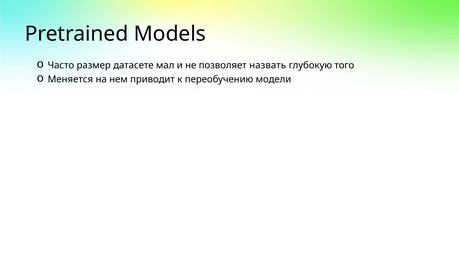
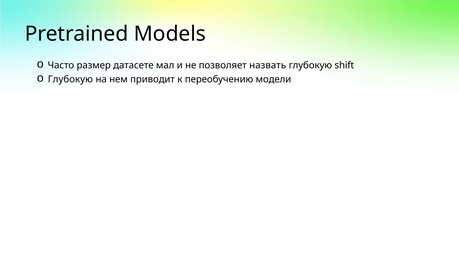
того: того -> shift (344, 65)
Меняется: Меняется -> Глубокую (70, 79)
